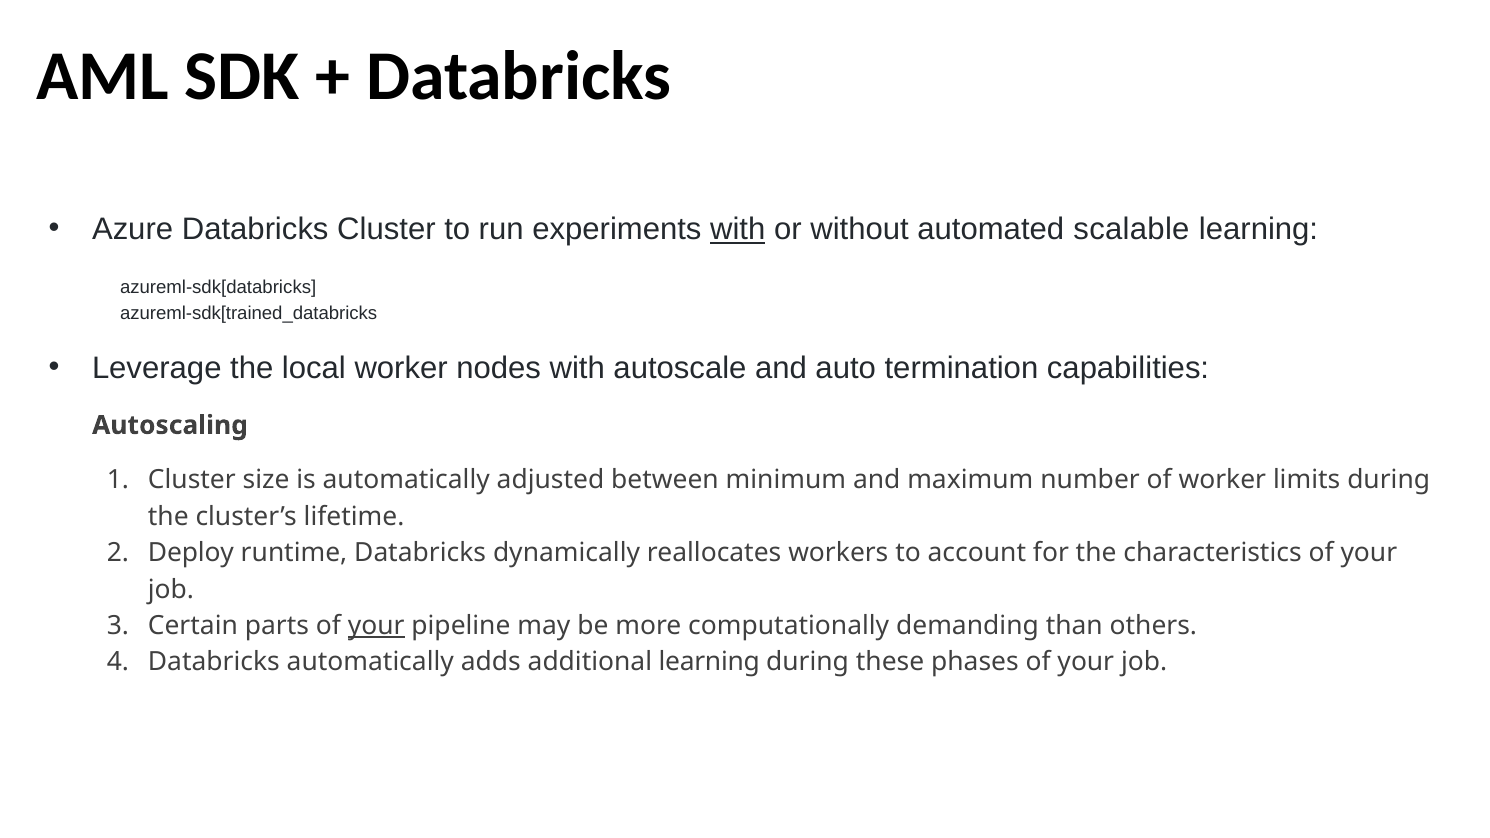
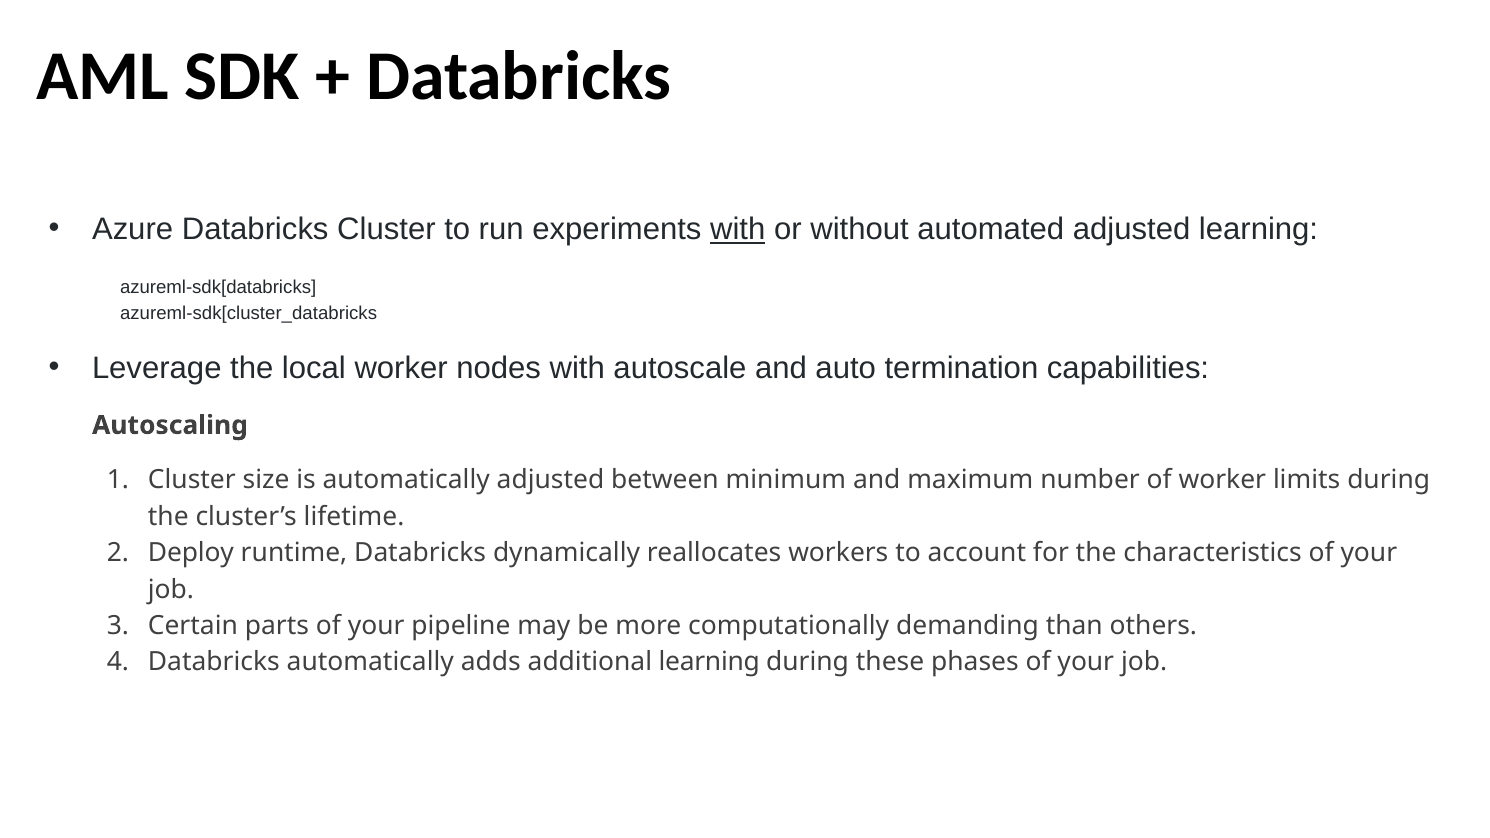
automated scalable: scalable -> adjusted (1132, 229)
azureml-sdk[trained_databricks: azureml-sdk[trained_databricks -> azureml-sdk[cluster_databricks (249, 313)
your underline: present -> none (376, 626)
